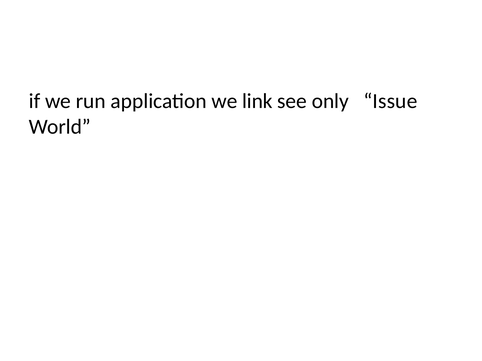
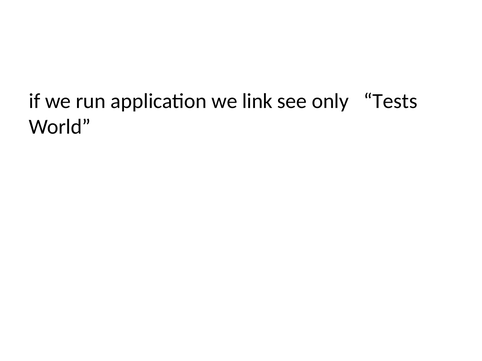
Issue: Issue -> Tests (390, 101)
